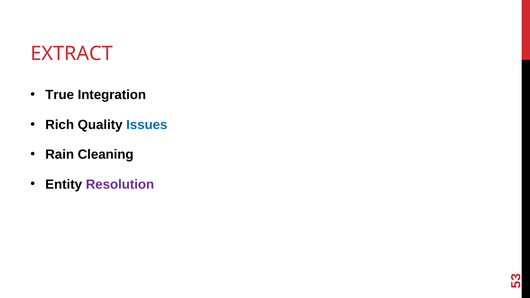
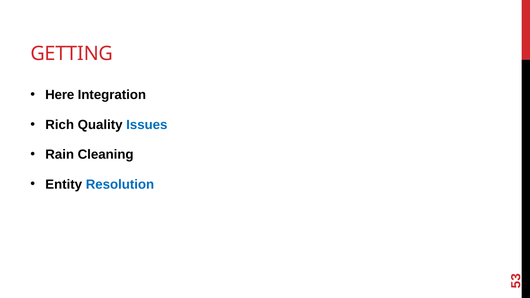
EXTRACT: EXTRACT -> GETTING (72, 54)
True: True -> Here (60, 95)
Resolution colour: purple -> blue (120, 184)
